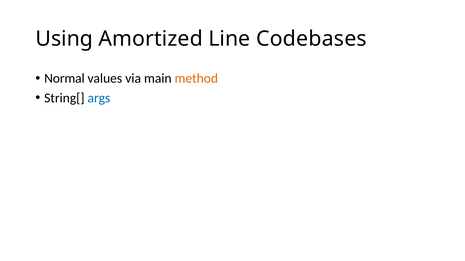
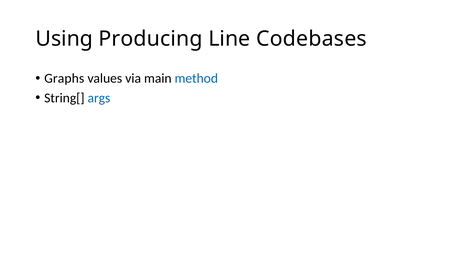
Amortized: Amortized -> Producing (151, 39)
Normal: Normal -> Graphs (64, 79)
method colour: orange -> blue (196, 79)
